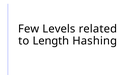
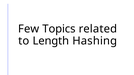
Levels: Levels -> Topics (59, 29)
